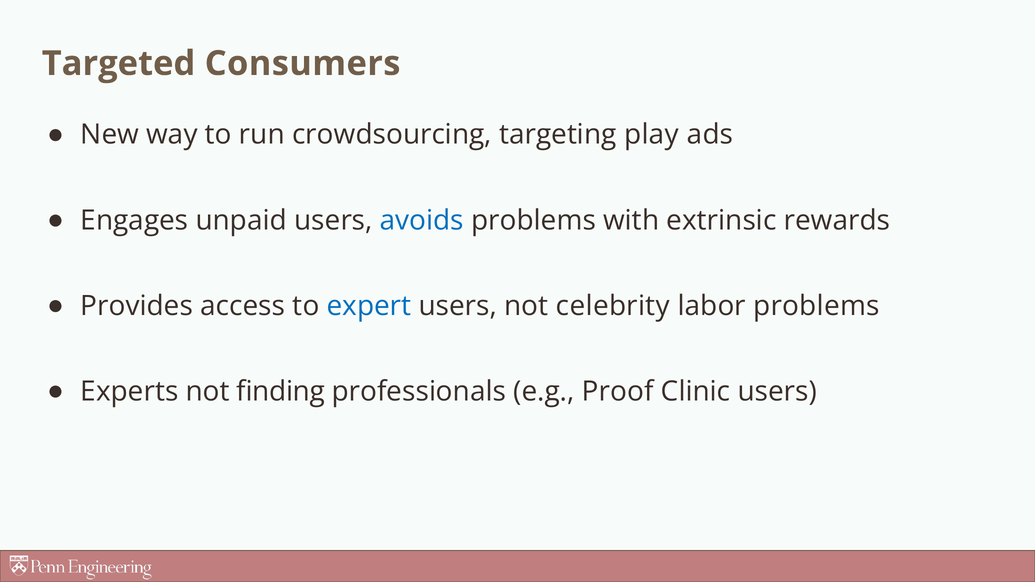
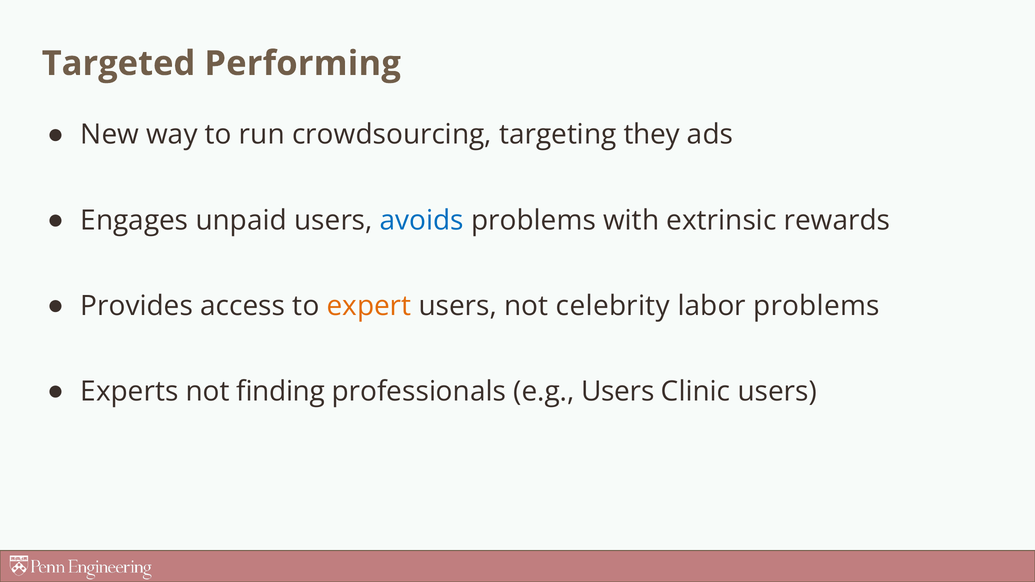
Consumers: Consumers -> Performing (303, 64)
play: play -> they (652, 135)
expert colour: blue -> orange (369, 306)
e.g Proof: Proof -> Users (618, 392)
